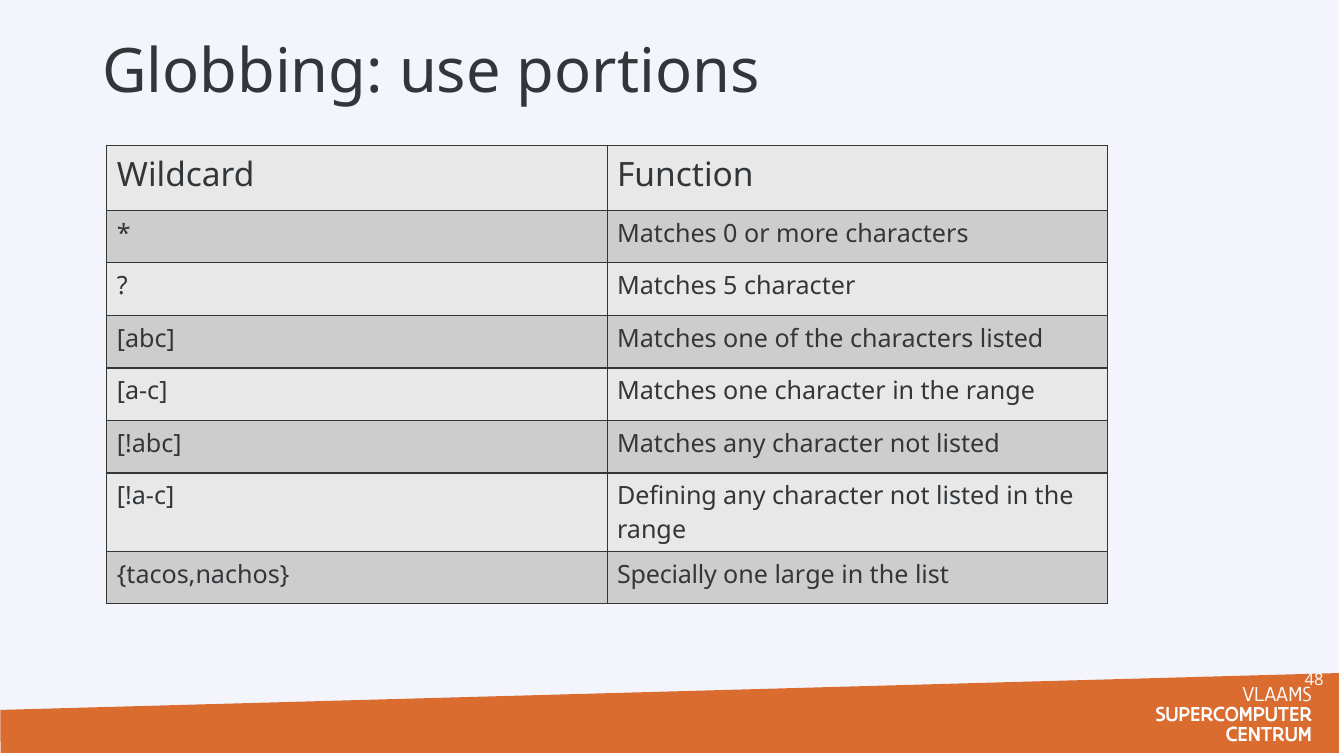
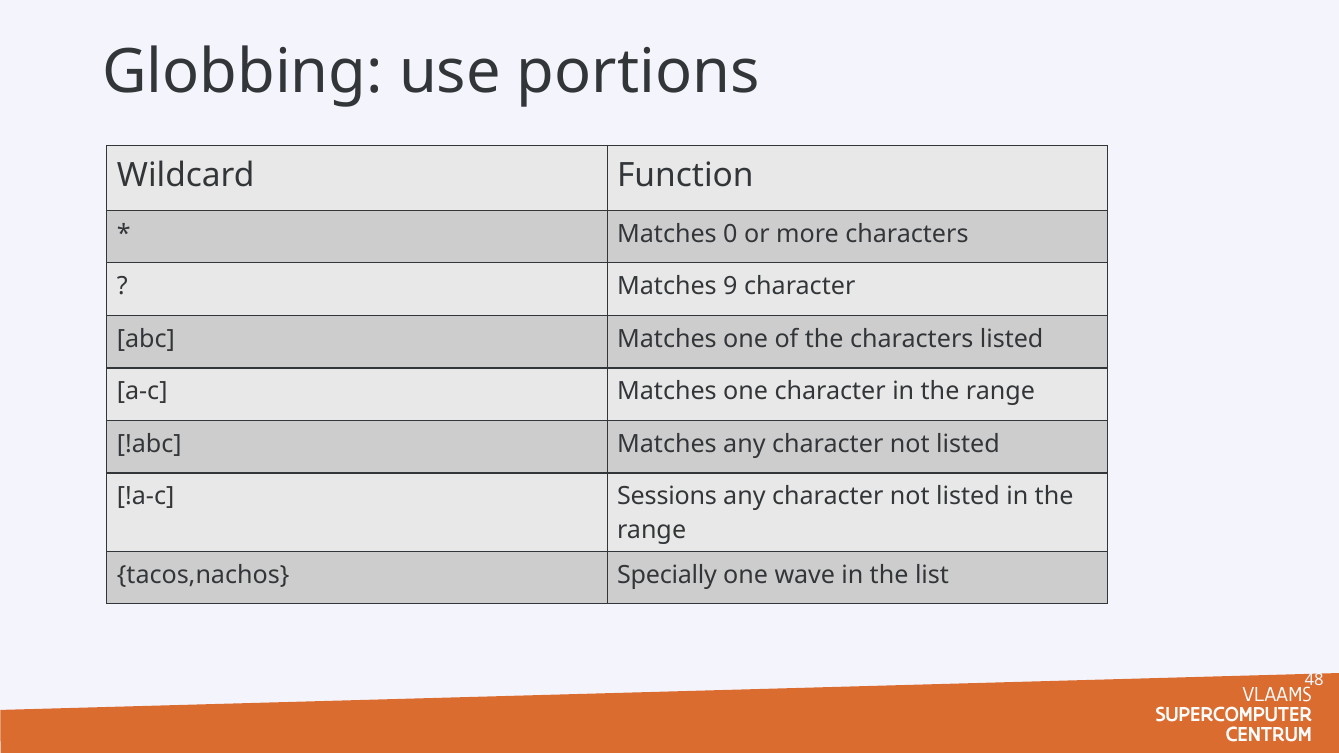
5: 5 -> 9 (730, 286)
Defining: Defining -> Sessions (667, 497)
large: large -> wave (805, 575)
